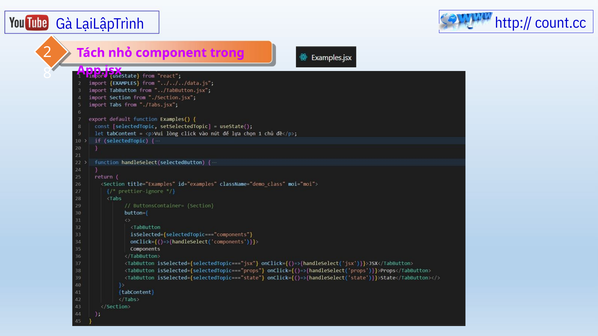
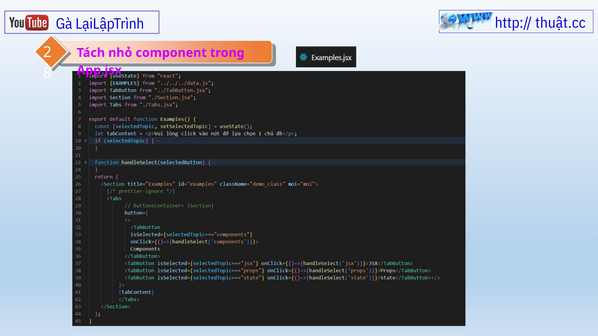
count.cc: count.cc -> thuật.cc (560, 23)
